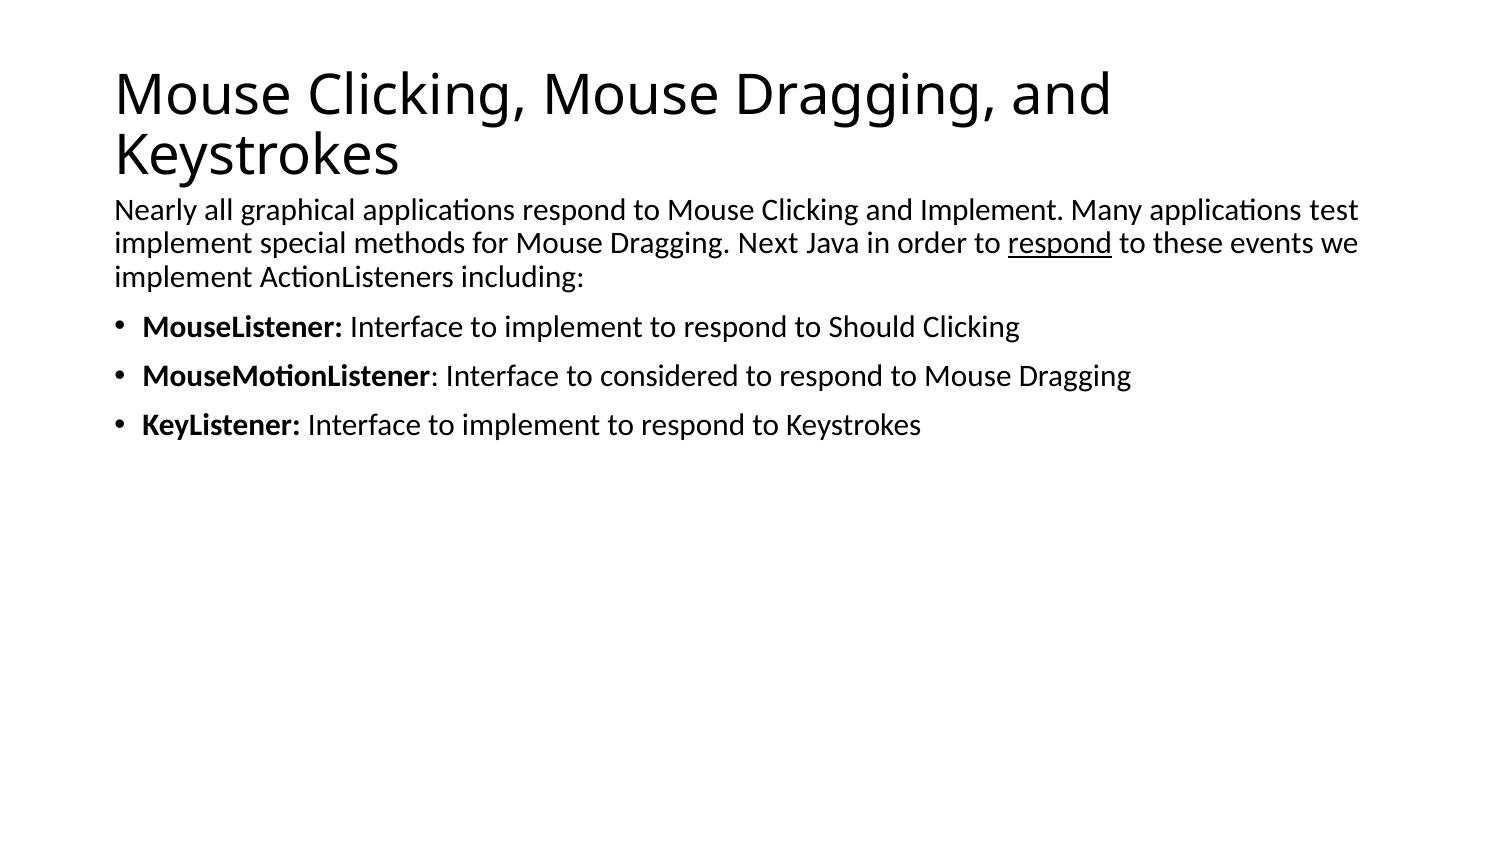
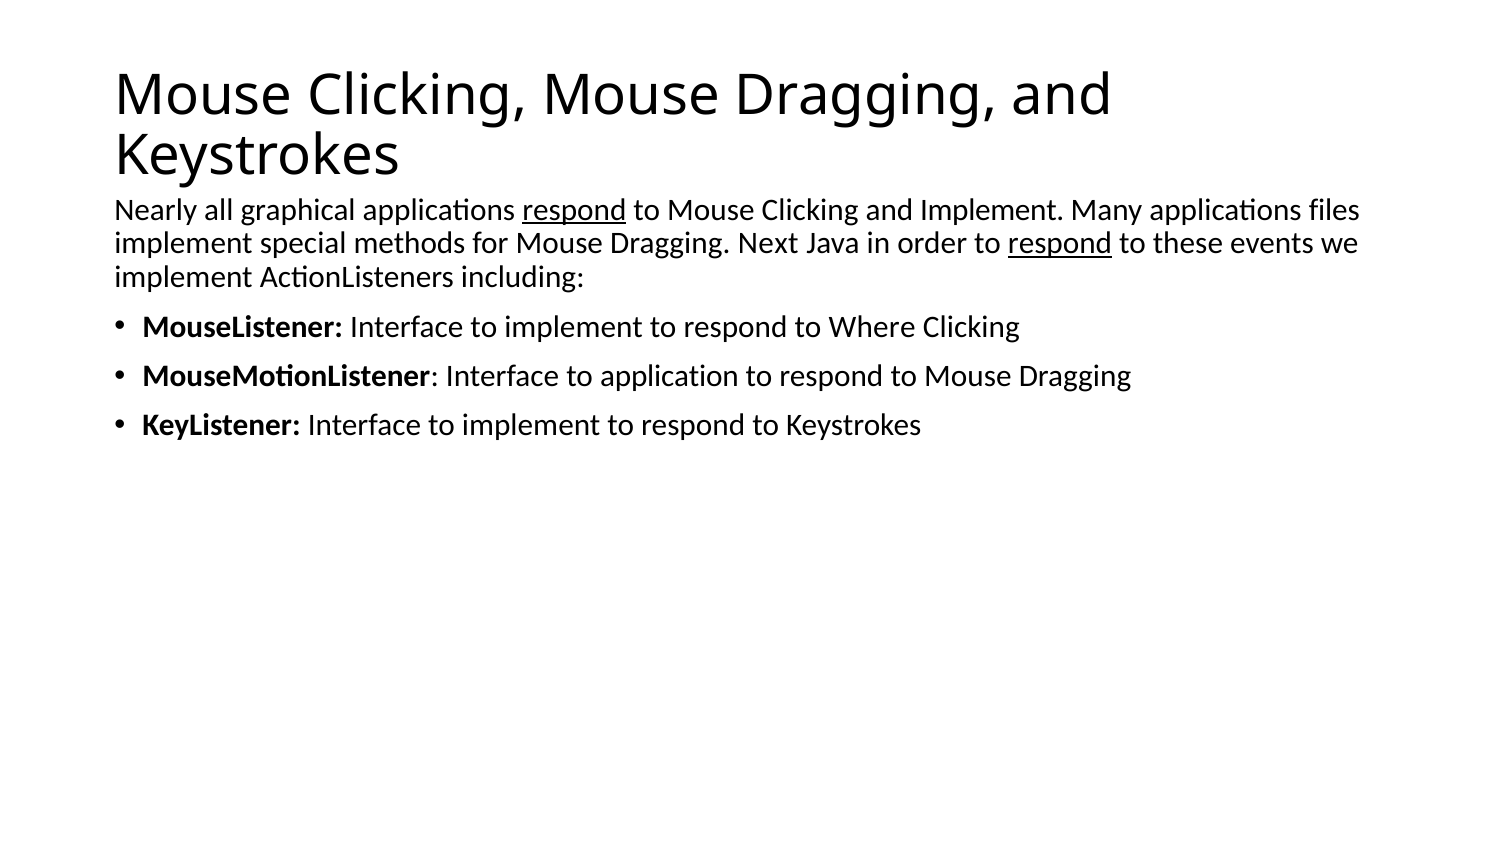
respond underline: none -> present (574, 210)
test: test -> files (1334, 210)
Should: Should -> Where (872, 327)
considered: considered -> application (669, 376)
